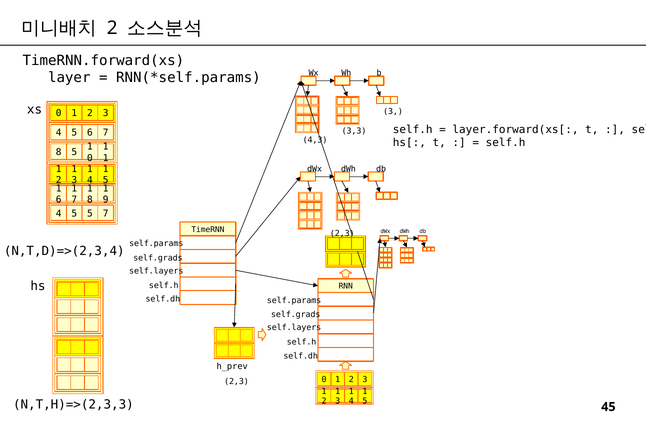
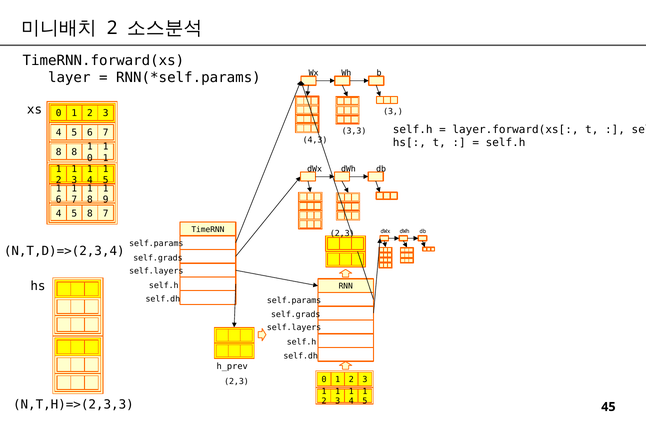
8 5: 5 -> 8 (74, 152)
5 5: 5 -> 8 (90, 214)
